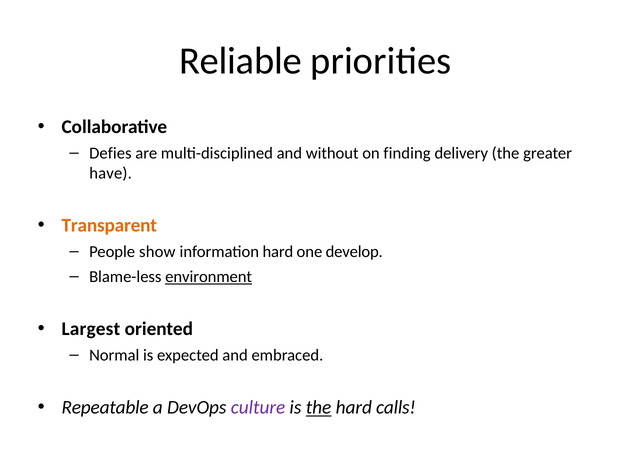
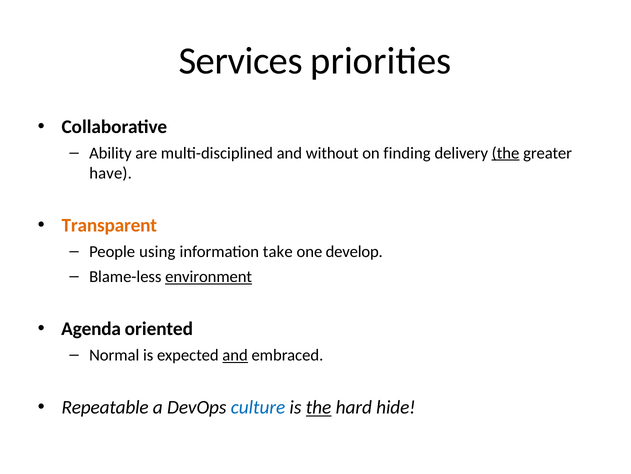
Reliable: Reliable -> Services (241, 61)
Defies: Defies -> Ability (110, 153)
the underline: none -> present (506, 153)
show: show -> using (157, 251)
information hard: hard -> take (278, 251)
Largest: Largest -> Agenda (91, 328)
and underline: none -> present (235, 355)
culture colour: purple -> blue (258, 407)
calls: calls -> hide (396, 407)
